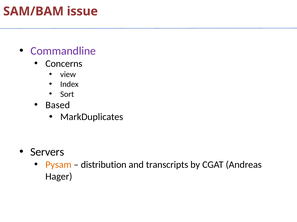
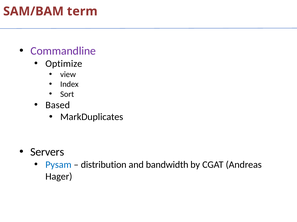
issue: issue -> term (82, 11)
Concerns: Concerns -> Optimize (64, 64)
Pysam colour: orange -> blue (58, 165)
transcripts: transcripts -> bandwidth (167, 165)
